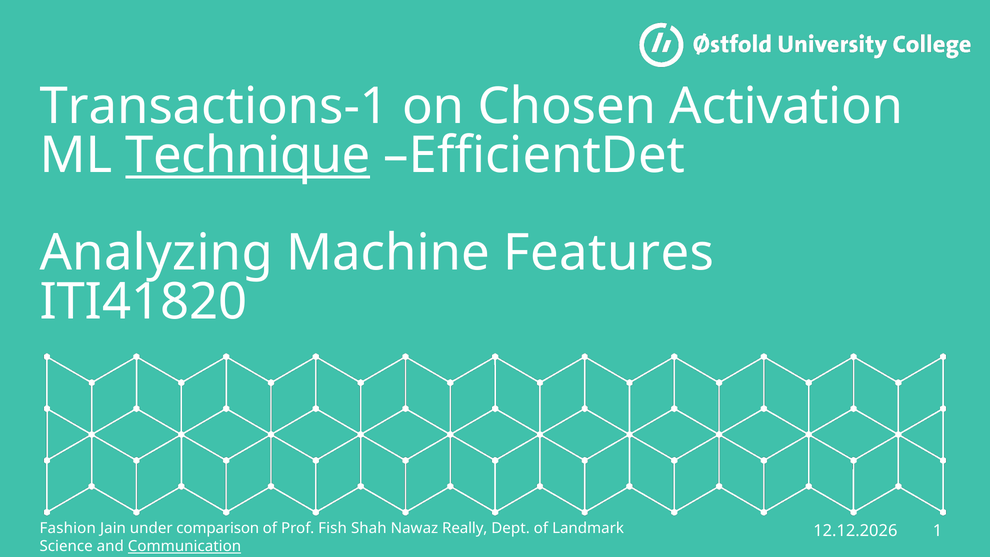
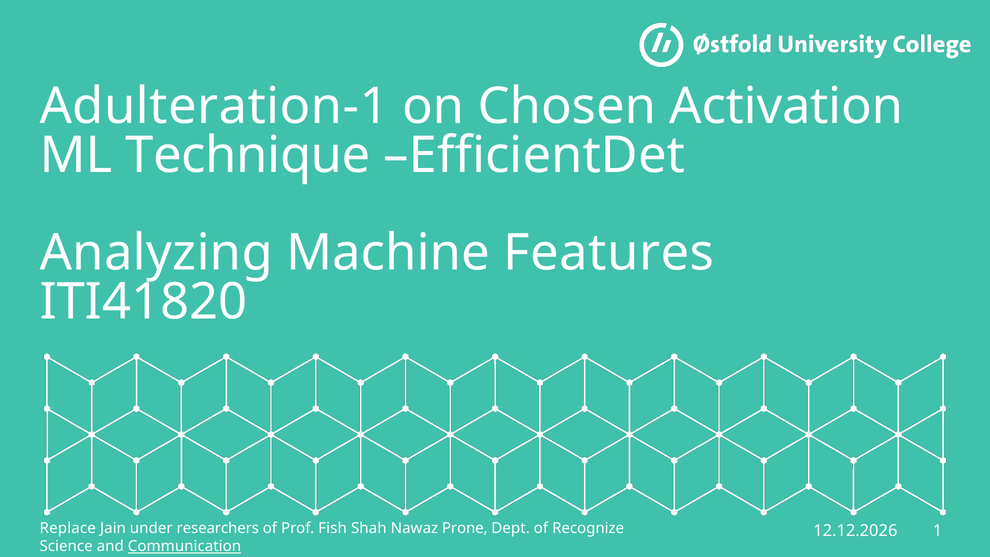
Transactions-1: Transactions-1 -> Adulteration-1 (214, 106)
Technique underline: present -> none (248, 155)
Fashion: Fashion -> Replace (68, 528)
comparison: comparison -> researchers (218, 528)
Really: Really -> Prone (465, 528)
Landmark: Landmark -> Recognize (588, 528)
